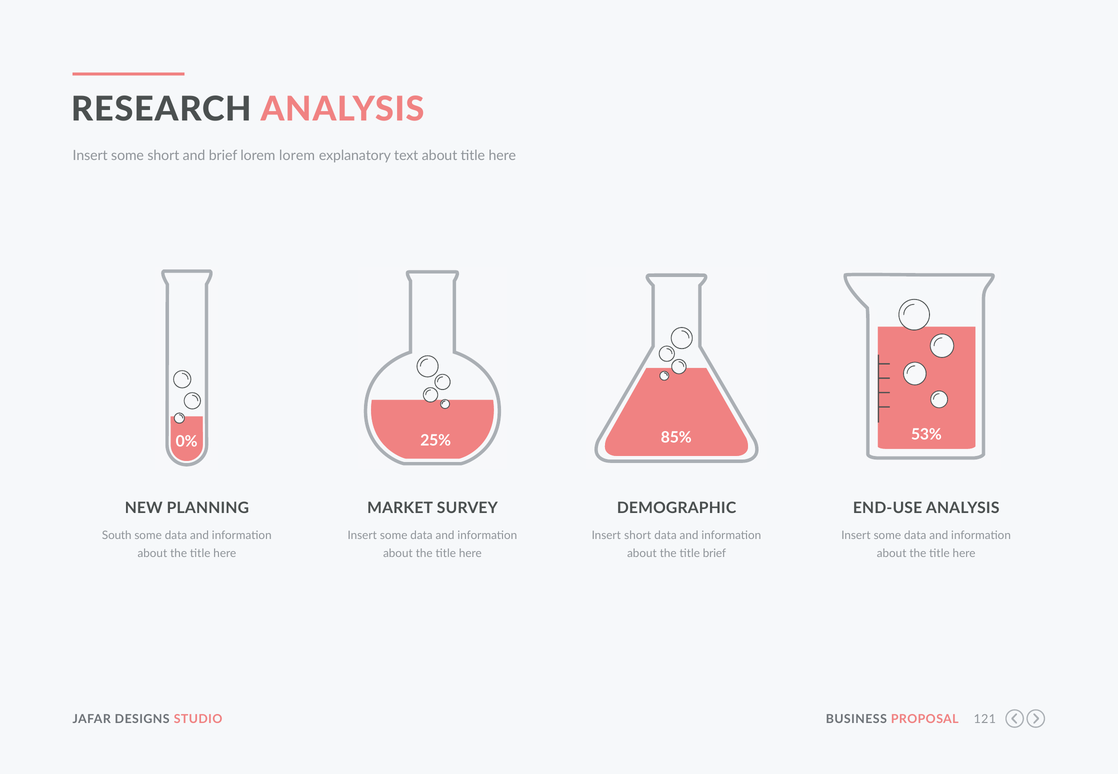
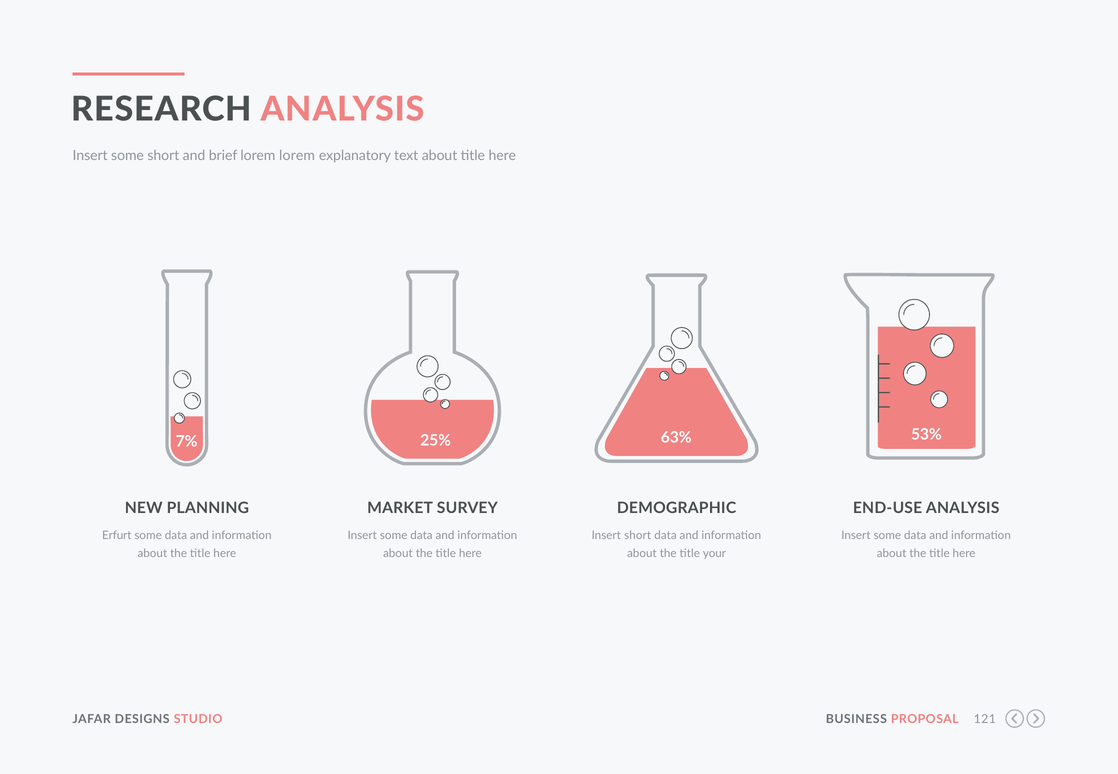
85%: 85% -> 63% (676, 438)
0%: 0% -> 7% (187, 442)
South: South -> Erfurt (117, 535)
title brief: brief -> your (714, 553)
